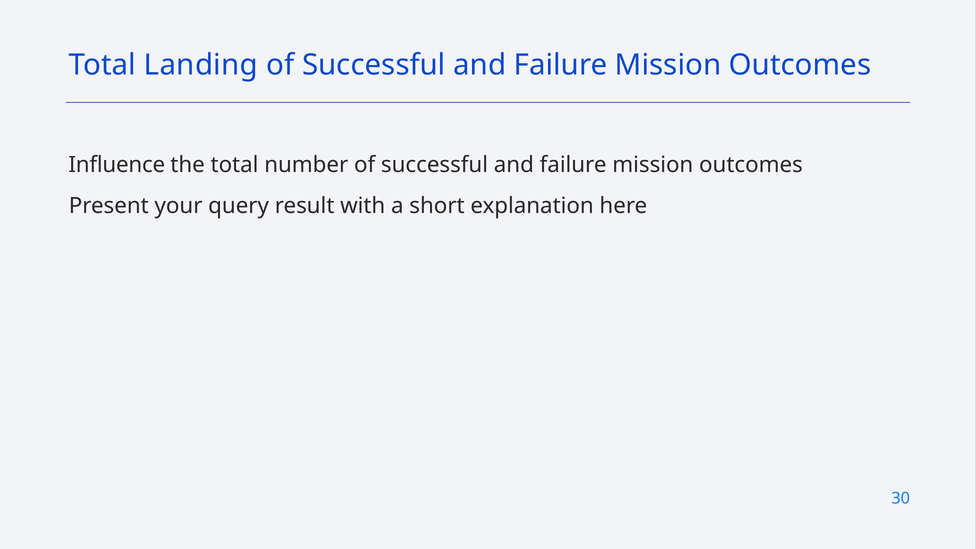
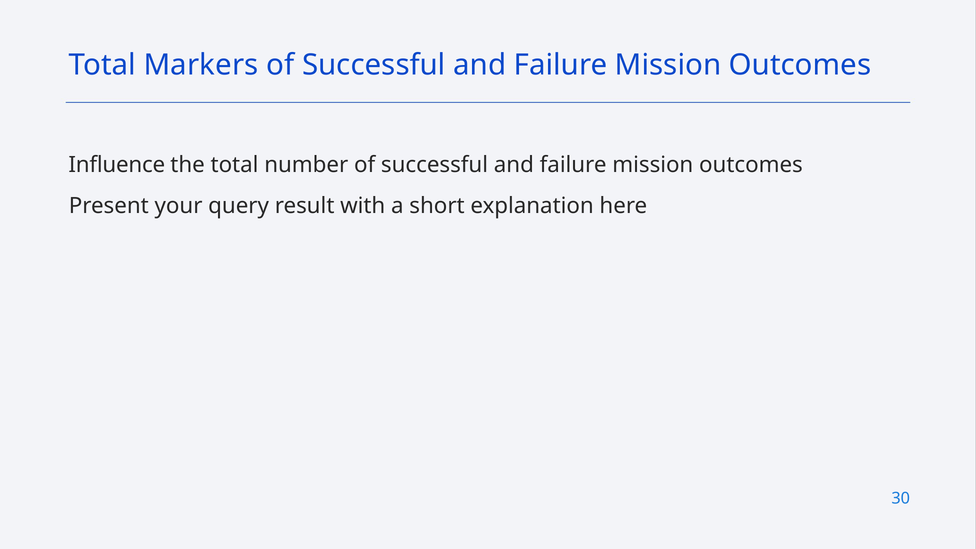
Landing: Landing -> Markers (201, 65)
